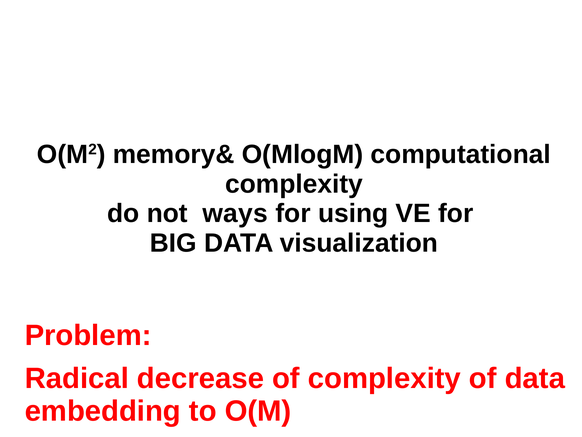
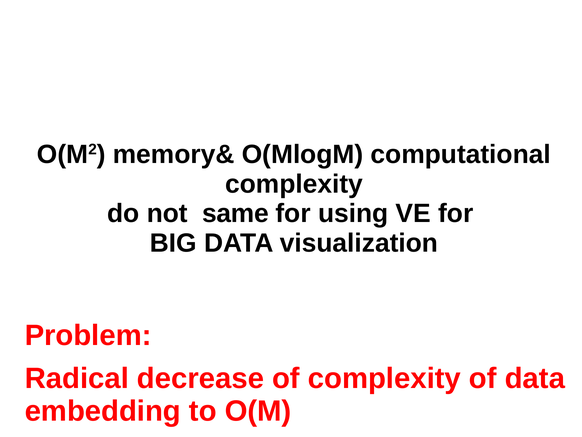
ways: ways -> same (235, 213)
